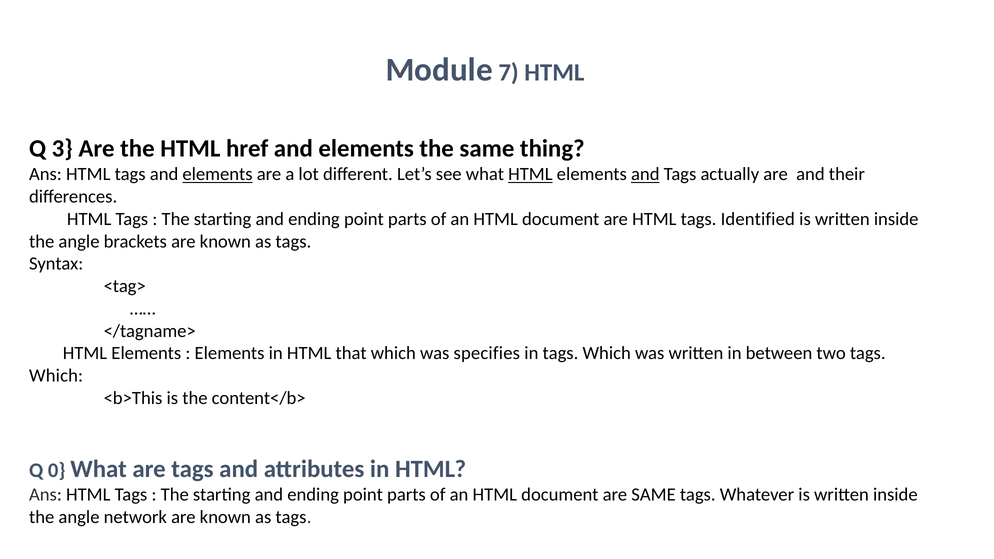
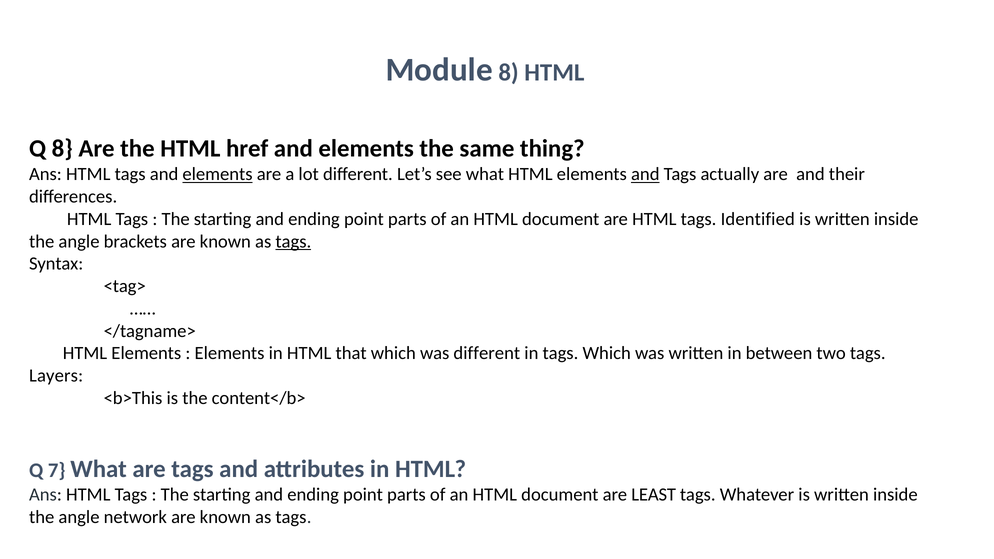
Module 7: 7 -> 8 (509, 73)
Q 3: 3 -> 8 (62, 149)
HTML underline: present -> none (530, 174)
tags underline: none -> present (293, 241)
was specifies: specifies -> different (487, 353)
Which: Which -> Layers (56, 376)
0: 0 -> 7 (57, 471)
are SAME: SAME -> LEAST (654, 495)
